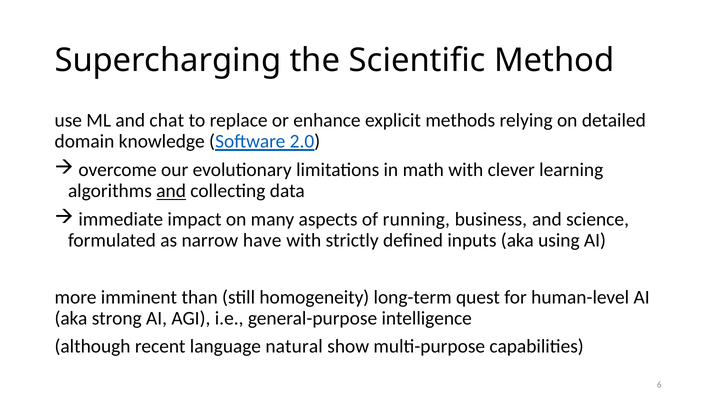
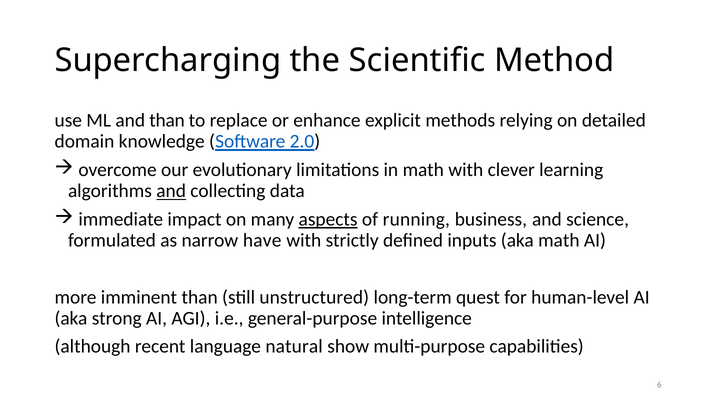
and chat: chat -> than (167, 120)
aspects underline: none -> present (328, 219)
aka using: using -> math (559, 240)
homogeneity: homogeneity -> unstructured (314, 297)
